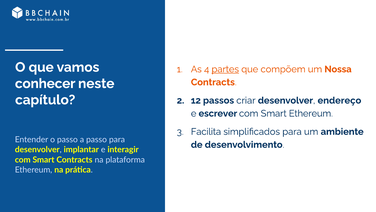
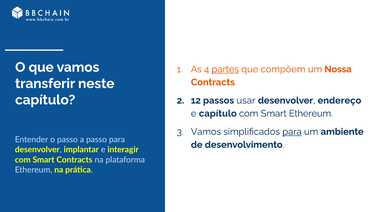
conhecer: conhecer -> transferir (45, 83)
criar: criar -> usar (246, 100)
e escrever: escrever -> capítulo (218, 113)
Facilita: Facilita -> Vamos (206, 131)
para underline: none -> present (292, 131)
